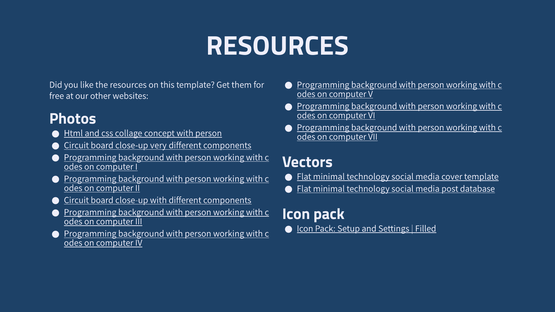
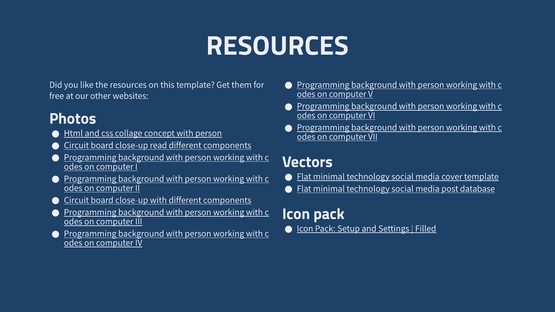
very: very -> read (158, 145)
